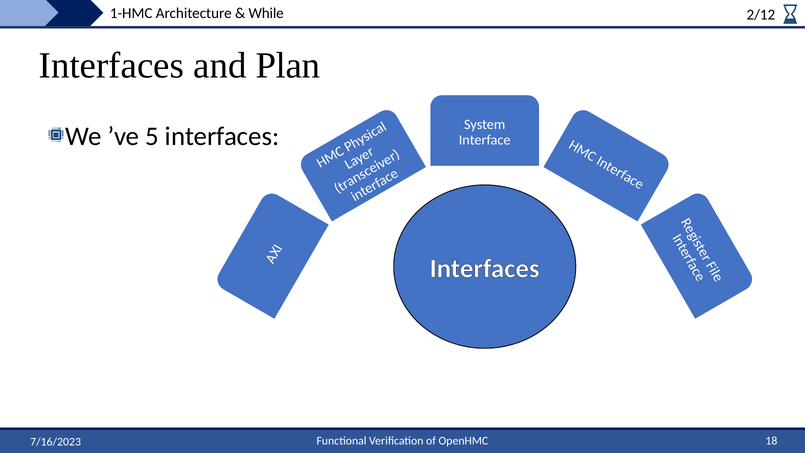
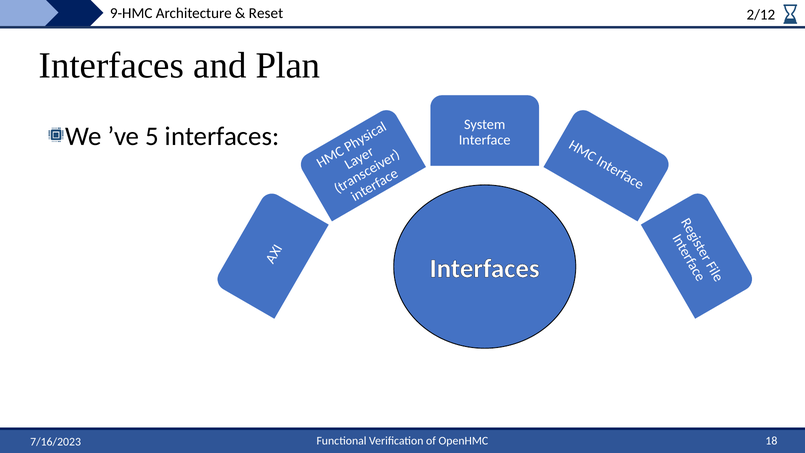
1-HMC: 1-HMC -> 9-HMC (131, 13)
While: While -> Reset (266, 13)
